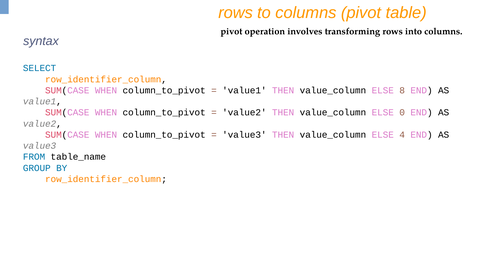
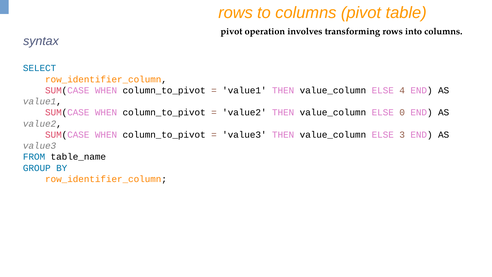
8: 8 -> 4 (402, 90)
4: 4 -> 3 (402, 135)
